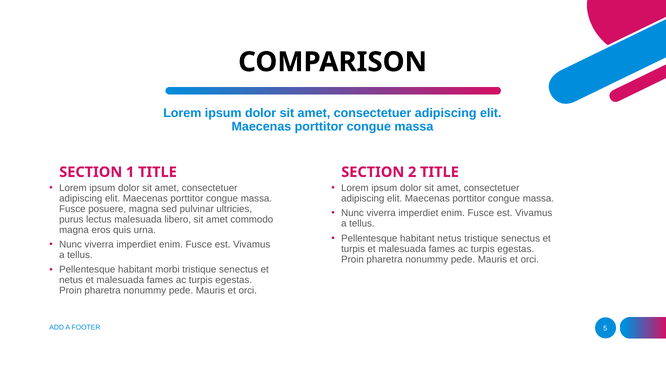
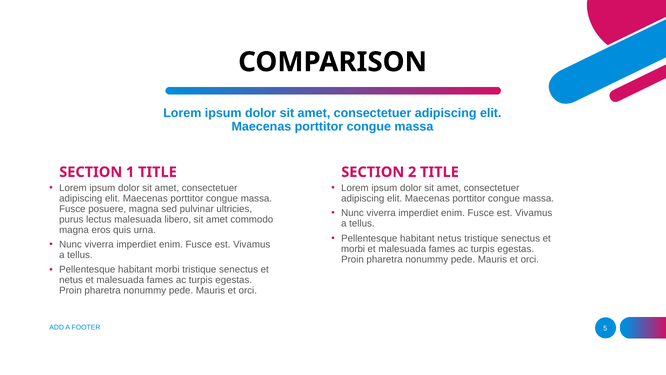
turpis: turpis -> morbi (353, 249)
